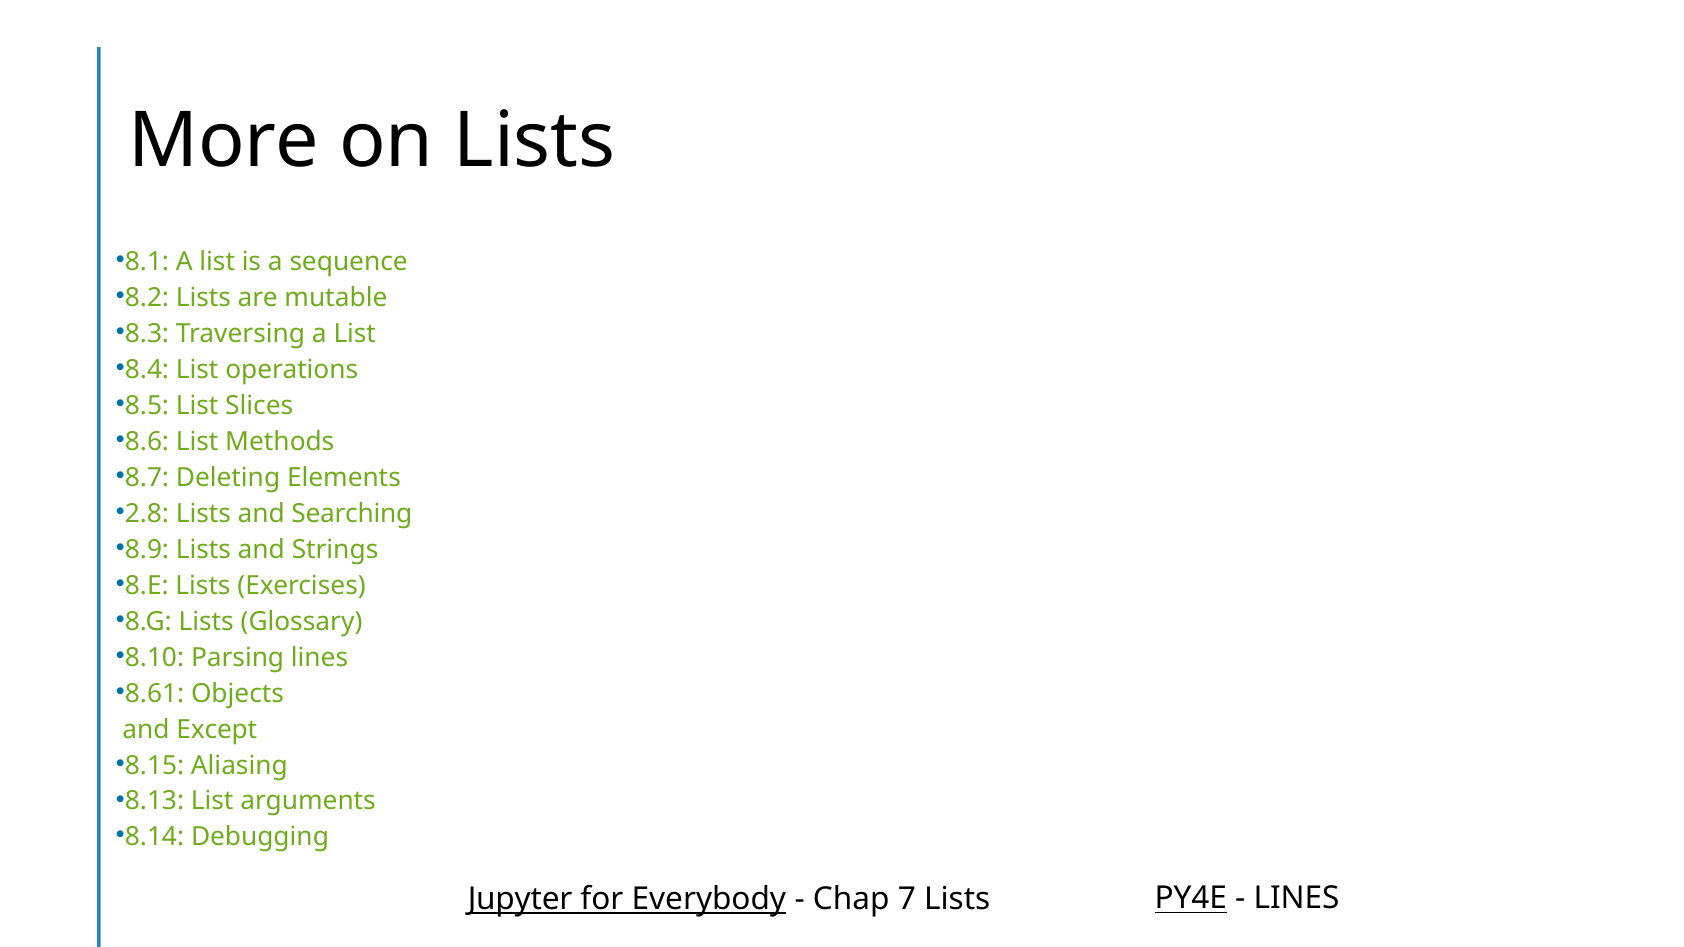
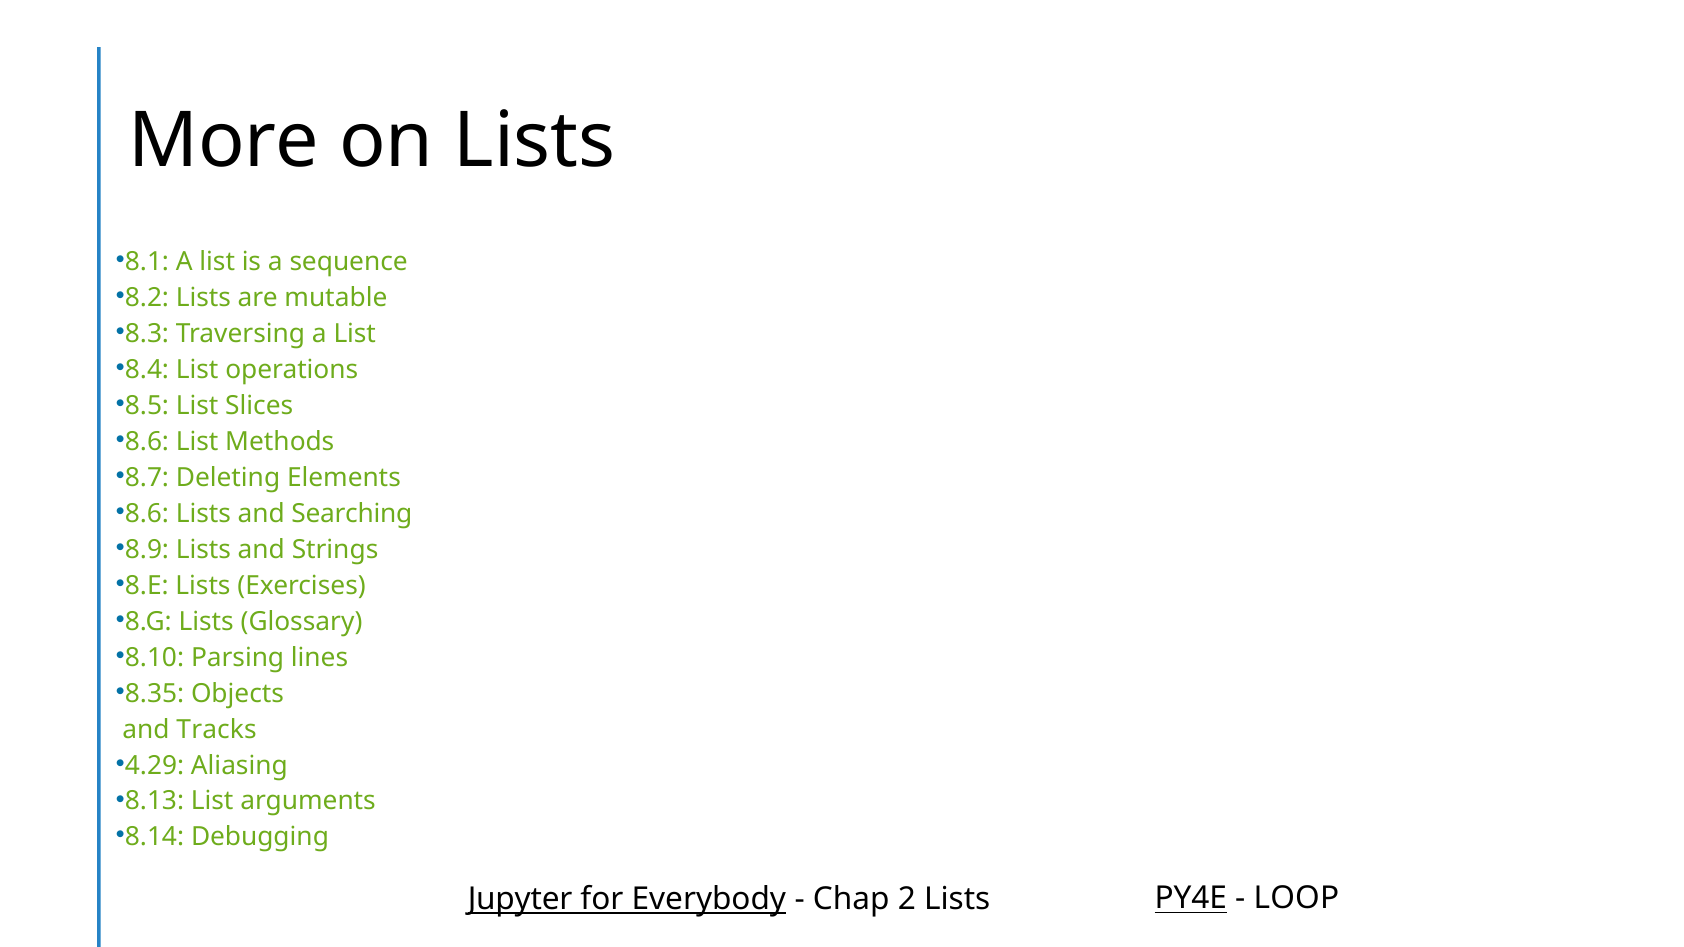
2.8: 2.8 -> 8.6 (147, 514)
8.61: 8.61 -> 8.35 (155, 694)
Except: Except -> Tracks (217, 730)
8.15: 8.15 -> 4.29 (155, 766)
LINES: LINES -> LOOP (1296, 899)
7: 7 -> 2 (907, 899)
